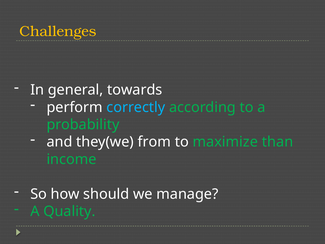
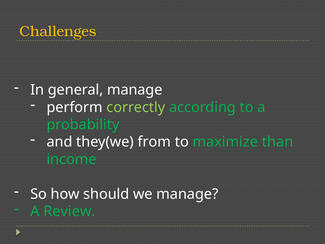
general towards: towards -> manage (135, 90)
correctly colour: light blue -> light green (136, 107)
Quality: Quality -> Review (69, 211)
